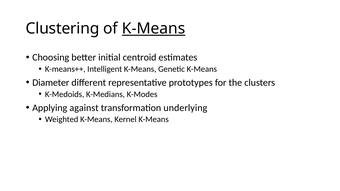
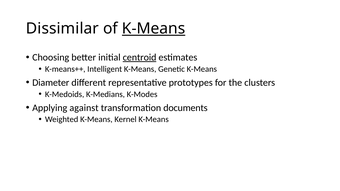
Clustering: Clustering -> Dissimilar (62, 29)
centroid underline: none -> present (140, 57)
underlying: underlying -> documents (185, 108)
